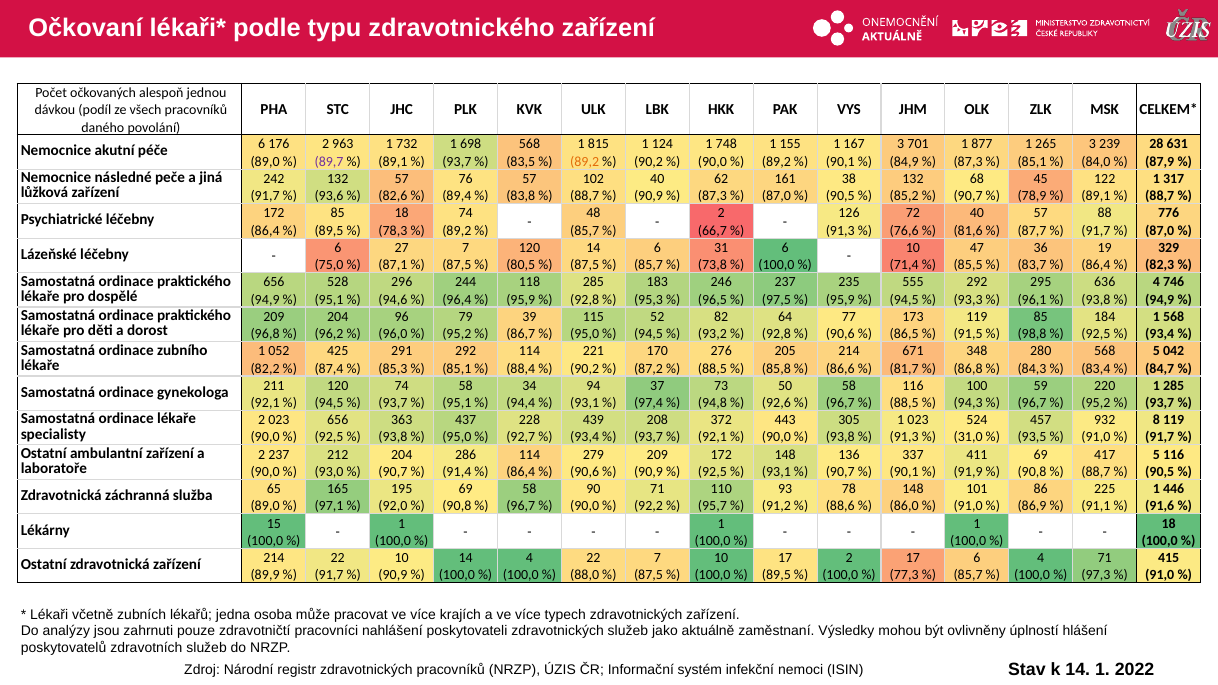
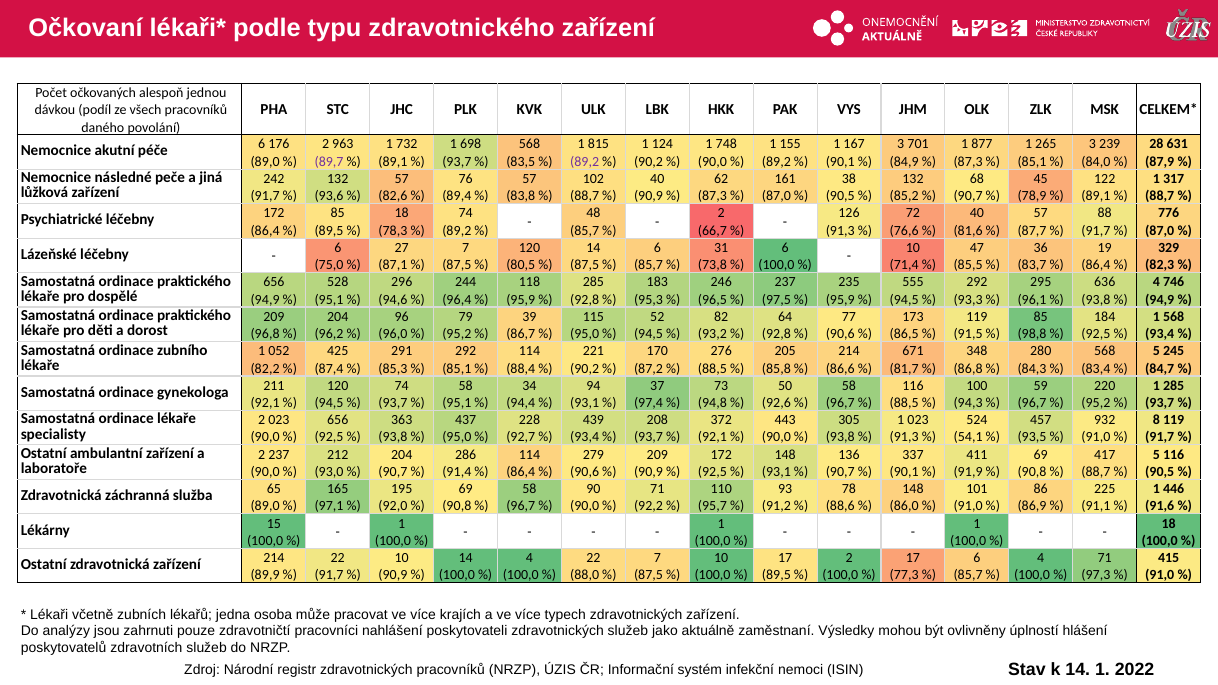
89,2 colour: orange -> purple (585, 162)
042: 042 -> 245 (1174, 351)
31,0: 31,0 -> 54,1 (968, 437)
